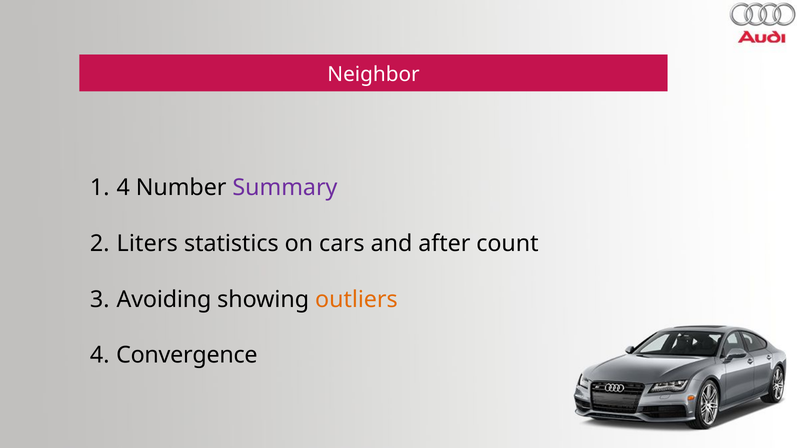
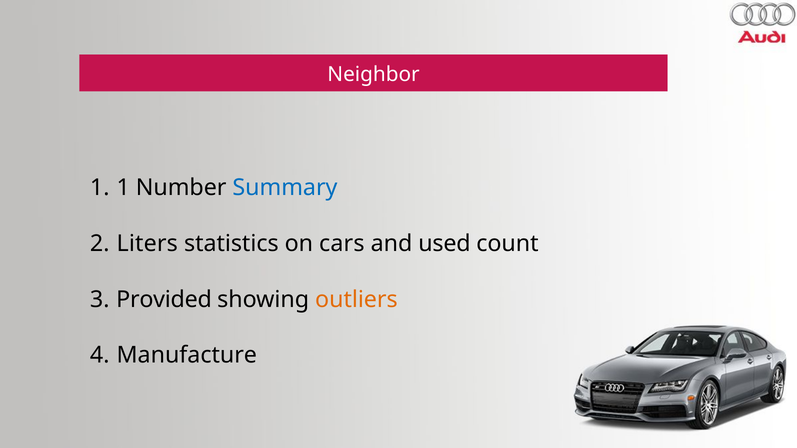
4: 4 -> 1 (123, 188)
Summary colour: purple -> blue (285, 188)
after: after -> used (444, 244)
Avoiding: Avoiding -> Provided (164, 300)
Convergence: Convergence -> Manufacture (187, 355)
